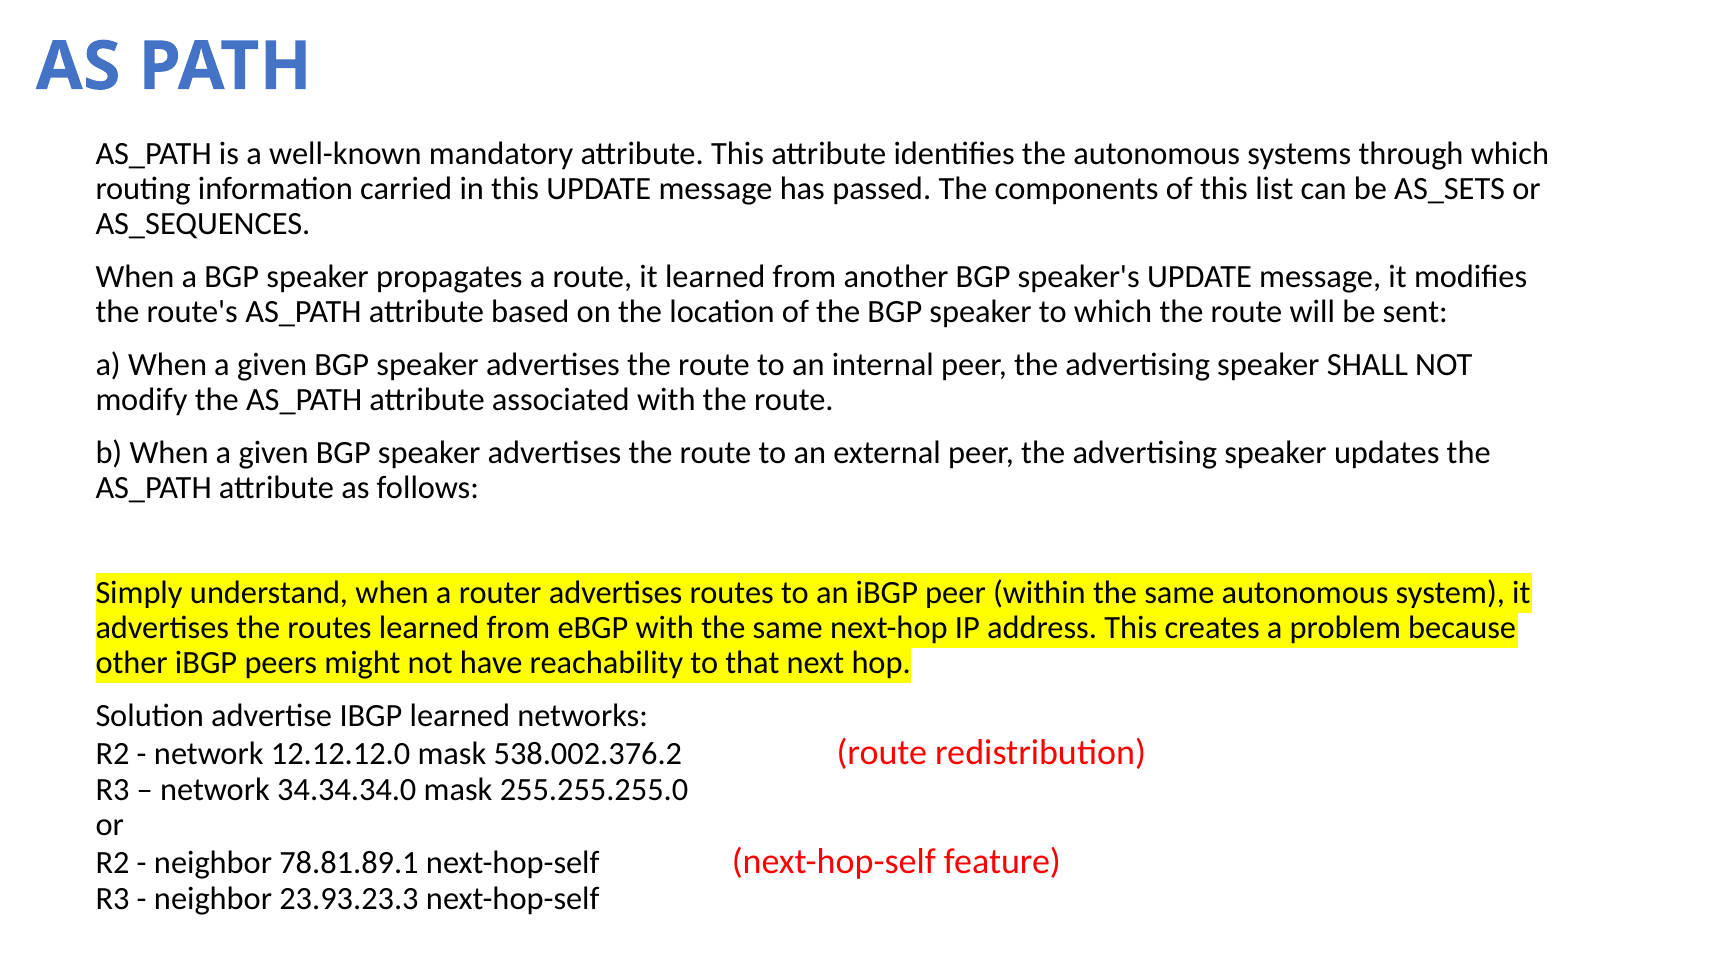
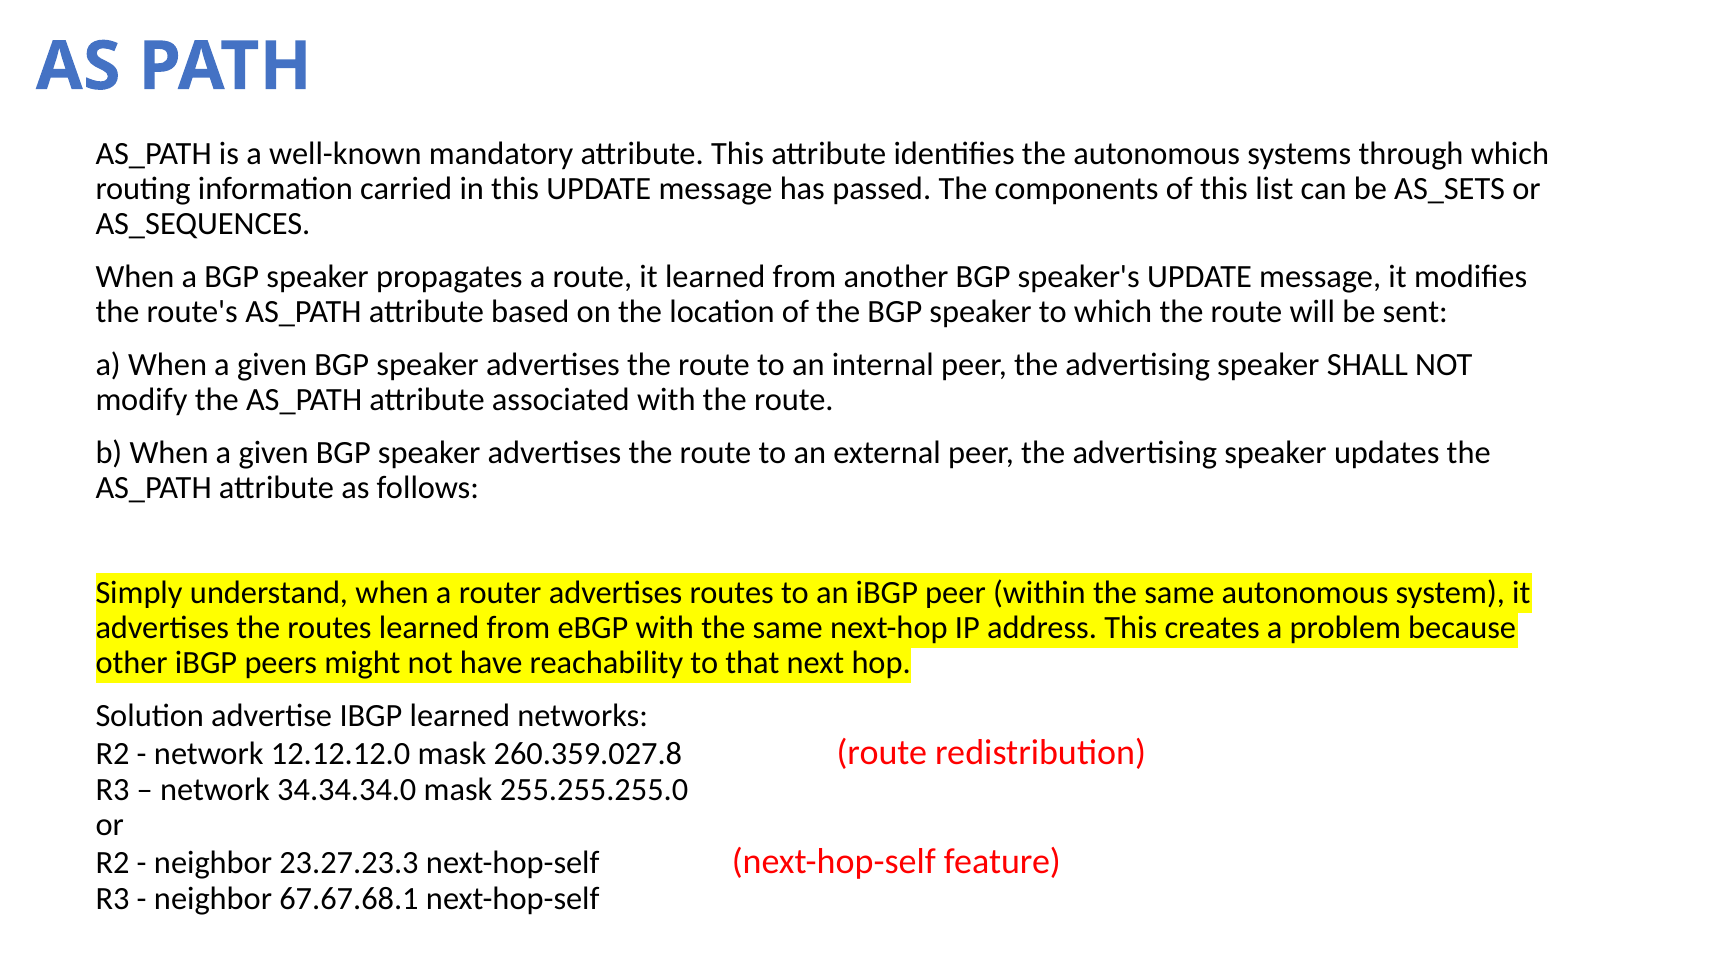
538.002.376.2: 538.002.376.2 -> 260.359.027.8 (588, 754)
78.81.89.1: 78.81.89.1 -> 23.27.23.3 (349, 863)
23.93.23.3: 23.93.23.3 -> 67.67.68.1 (349, 899)
